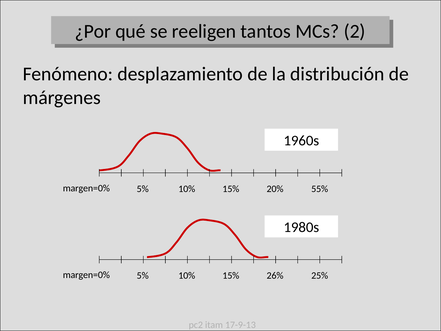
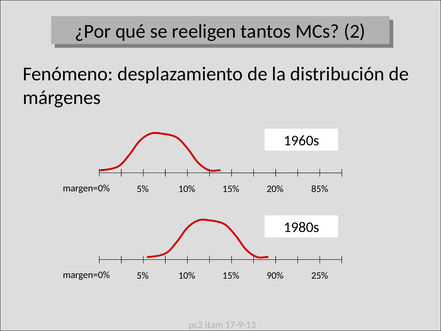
55%: 55% -> 85% (320, 189)
26%: 26% -> 90% (275, 275)
